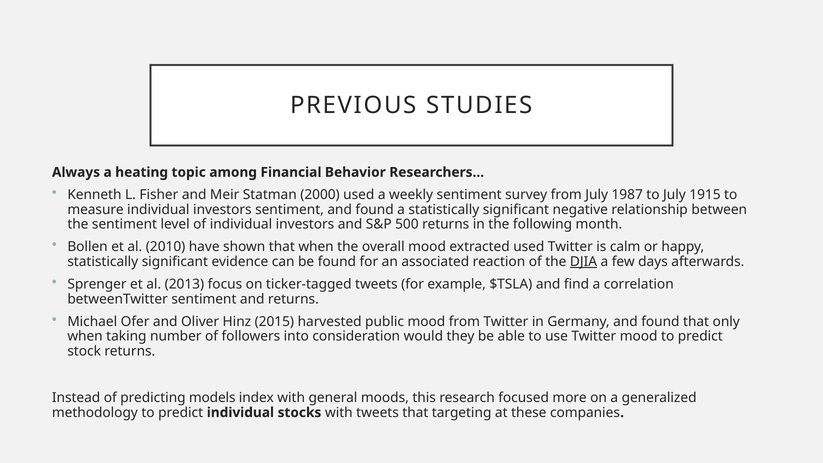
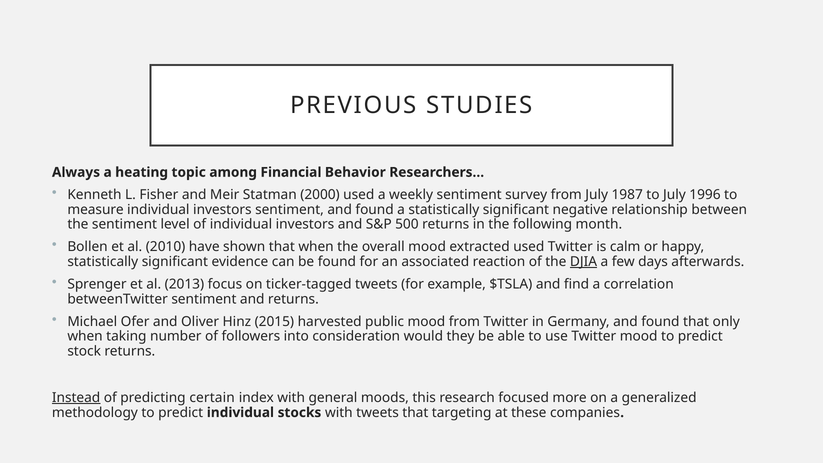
1915: 1915 -> 1996 (705, 195)
Instead underline: none -> present (76, 398)
models: models -> certain (212, 398)
